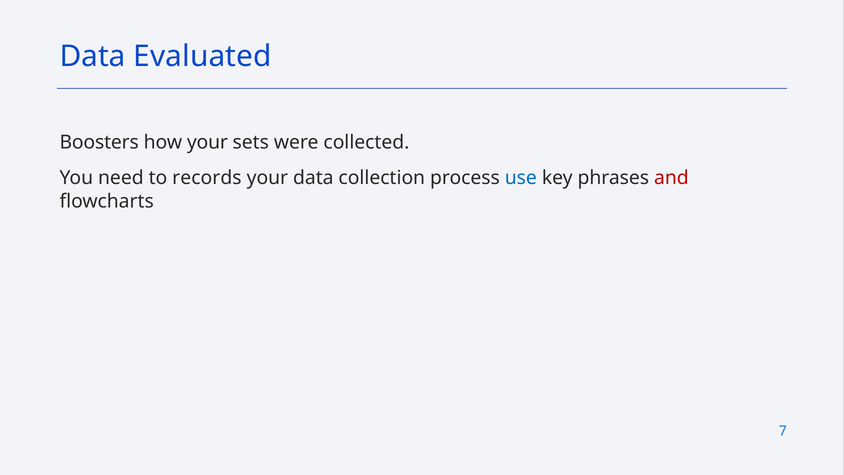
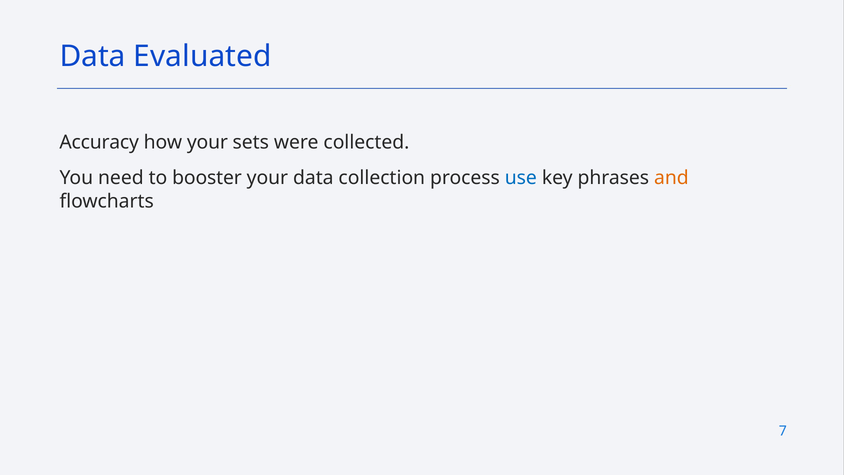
Boosters: Boosters -> Accuracy (99, 142)
records: records -> booster (207, 178)
and colour: red -> orange (671, 178)
